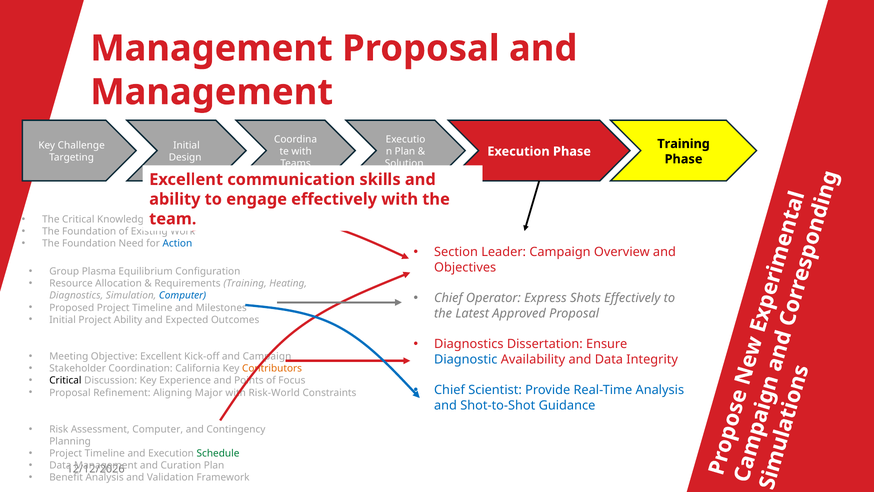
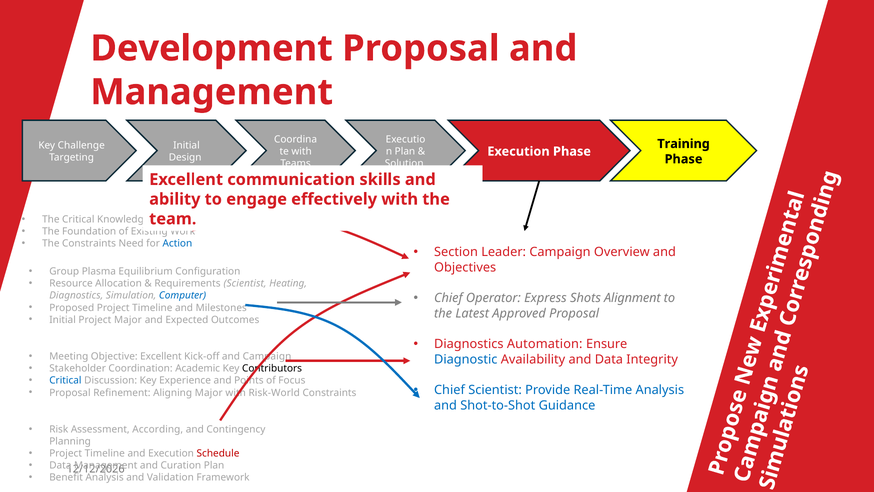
Management: Management -> Development (212, 48)
Foundation: Foundation -> Constraints (89, 243)
Requirements Training: Training -> Scientist (245, 283)
Shots Effectively: Effectively -> Alignment (632, 298)
Project Ability: Ability -> Major (128, 320)
Dissertation: Dissertation -> Automation (545, 344)
California: California -> Academic (198, 368)
Contributors colour: orange -> black (272, 368)
Critical colour: black -> blue (65, 380)
Assessment Computer: Computer -> According (158, 429)
Schedule colour: green -> red (218, 453)
